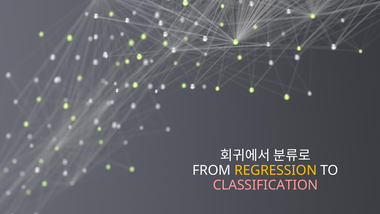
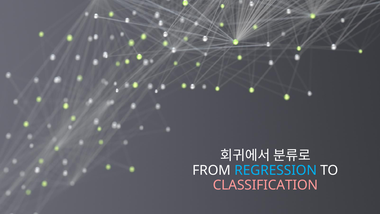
REGRESSION colour: yellow -> light blue (276, 170)
